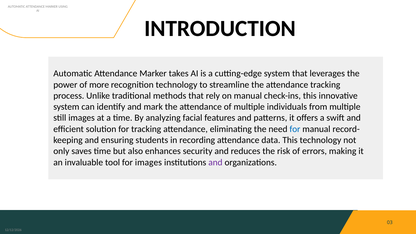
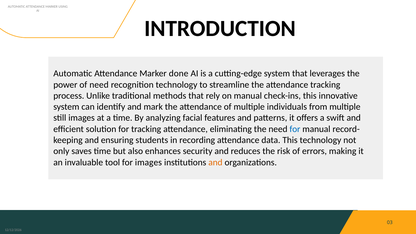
takes: takes -> done (179, 74)
of more: more -> need (99, 85)
and colour: purple -> orange (215, 162)
